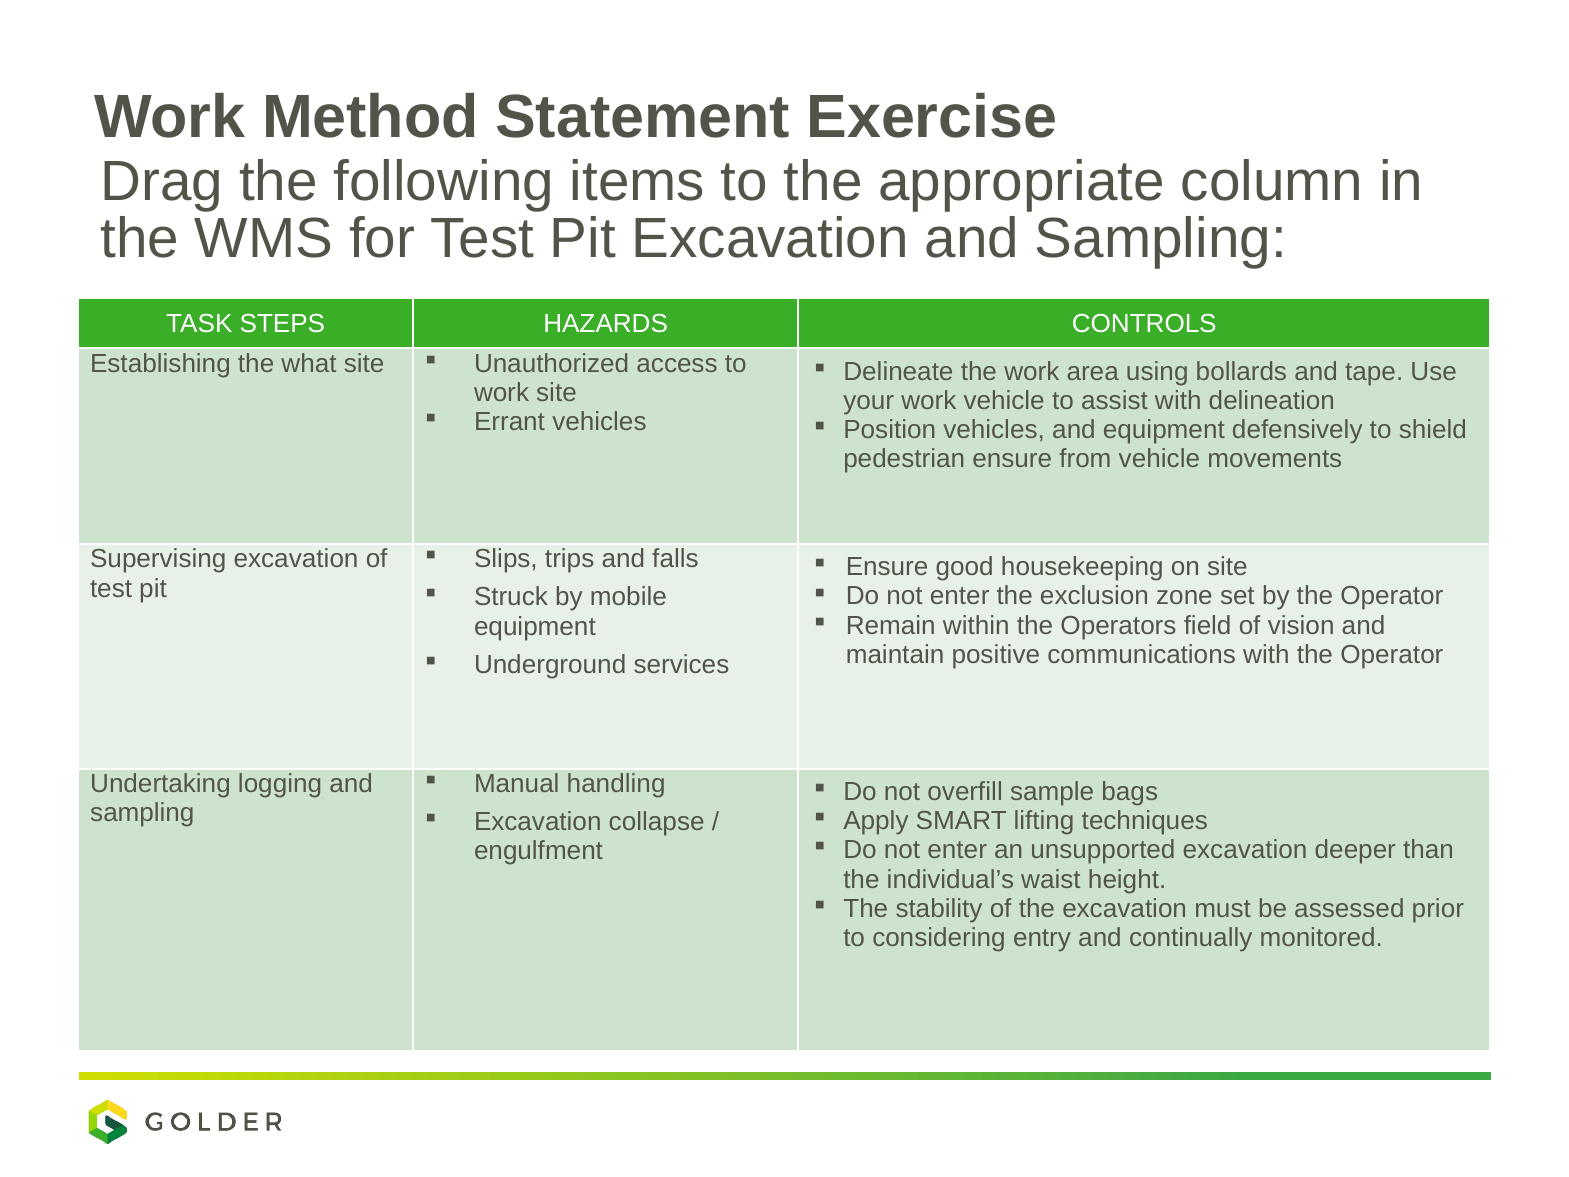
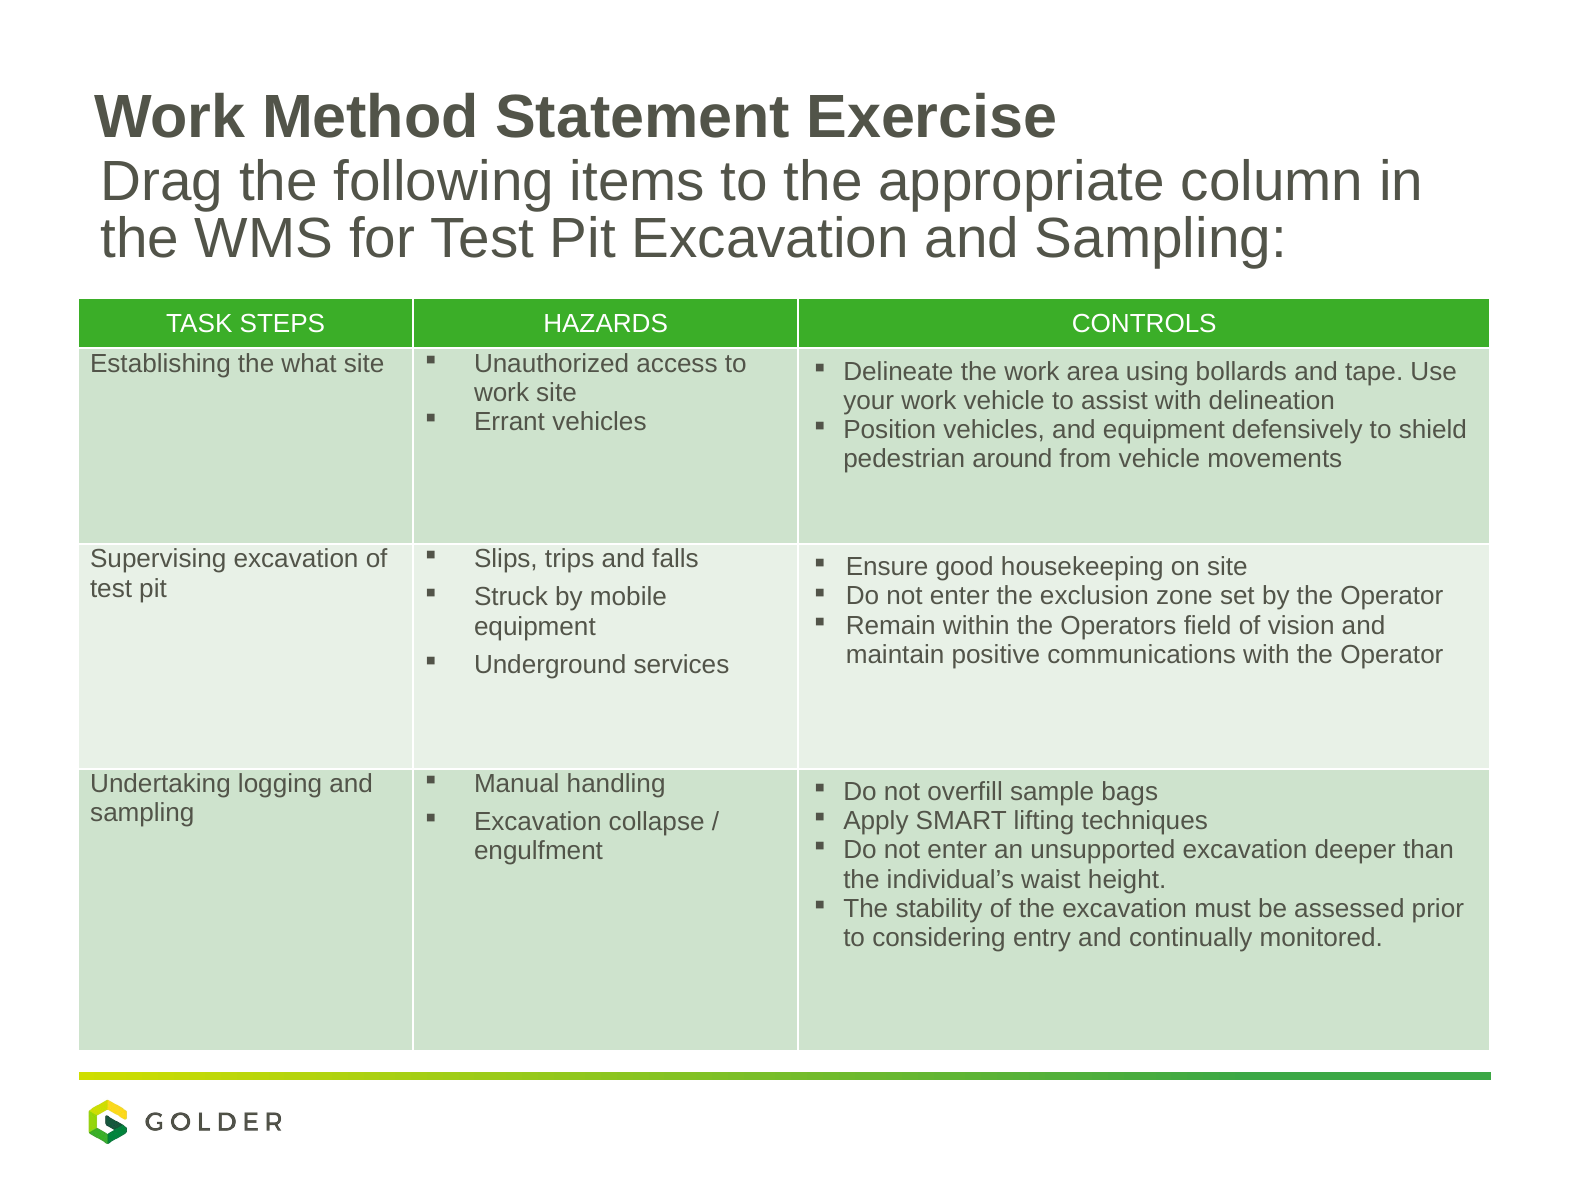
pedestrian ensure: ensure -> around (1012, 459)
